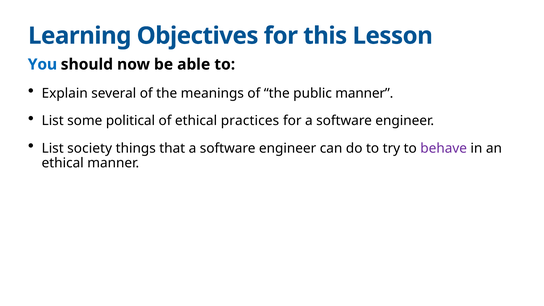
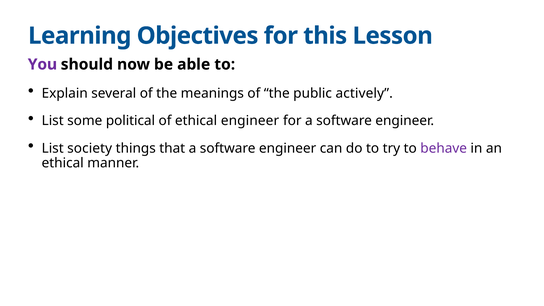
You colour: blue -> purple (42, 64)
public manner: manner -> actively (364, 93)
ethical practices: practices -> engineer (250, 121)
